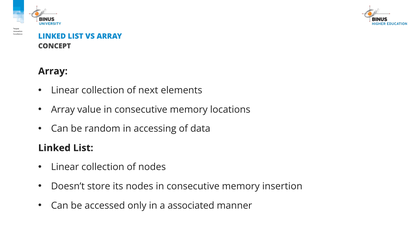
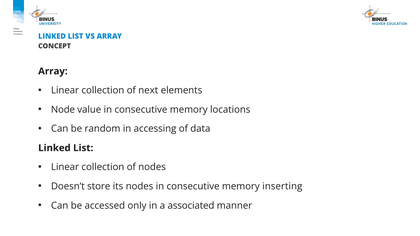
Array: Array -> Node (63, 110)
insertion: insertion -> inserting (282, 187)
